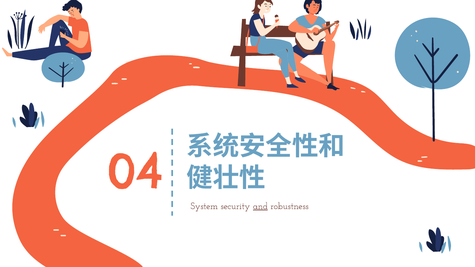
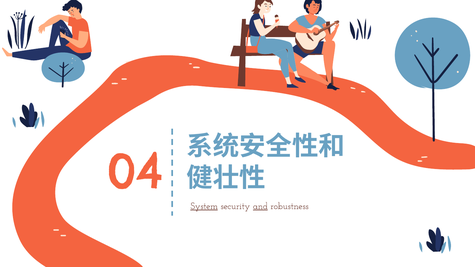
System underline: none -> present (204, 206)
